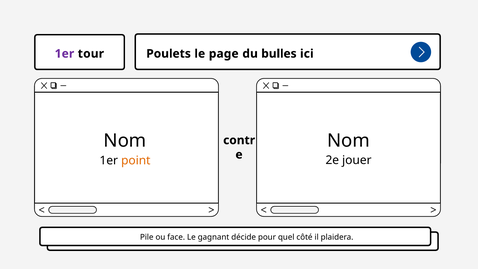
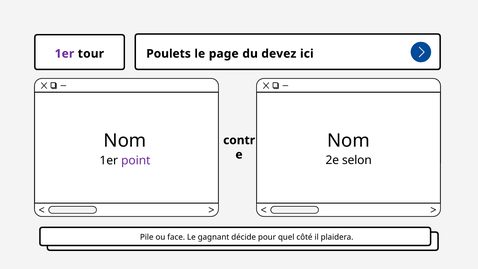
bulles: bulles -> devez (279, 54)
jouer: jouer -> selon (357, 160)
point colour: orange -> purple (136, 160)
